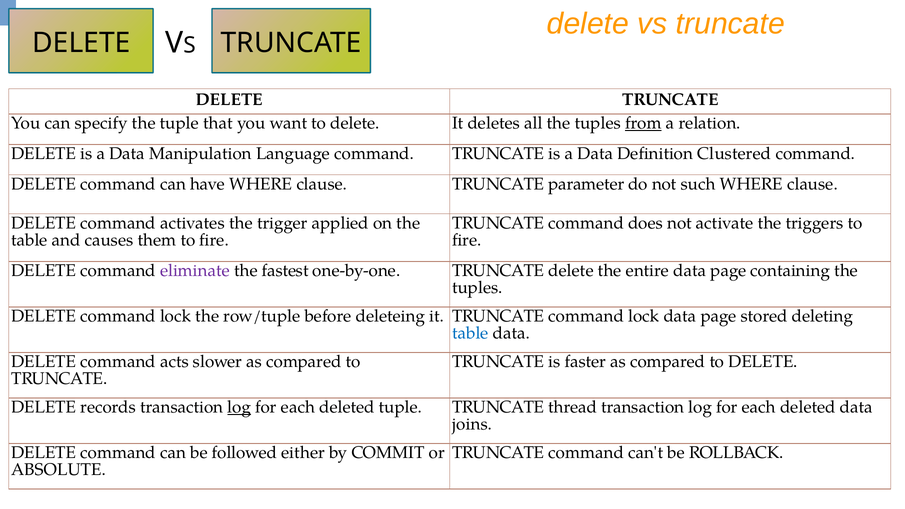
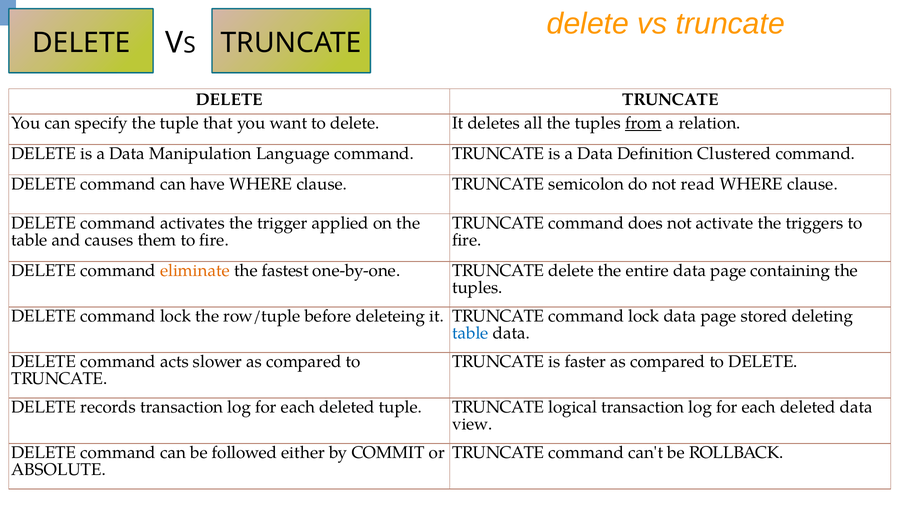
parameter: parameter -> semicolon (586, 184)
such: such -> read (698, 184)
eliminate colour: purple -> orange (195, 271)
log underline: present -> none (239, 407)
thread: thread -> logical (573, 407)
joins: joins -> view (472, 424)
